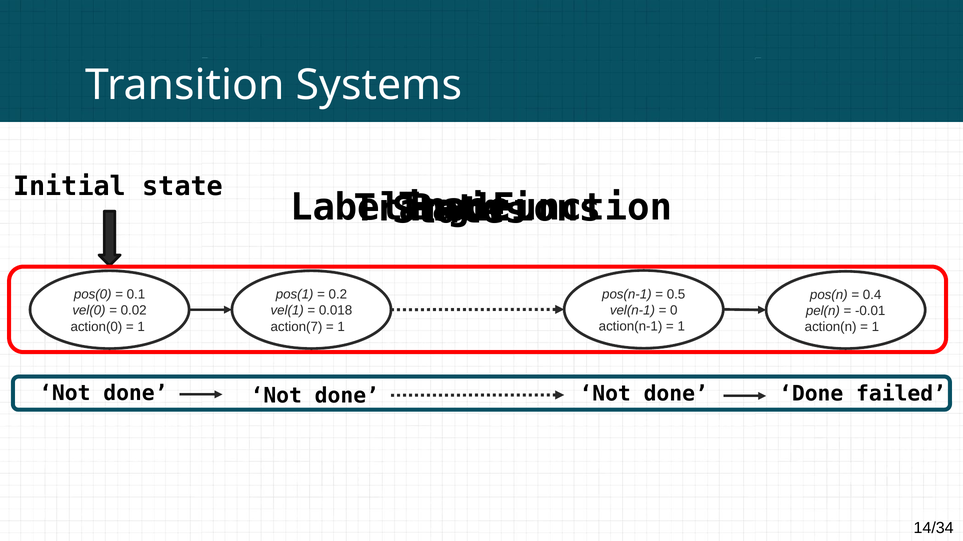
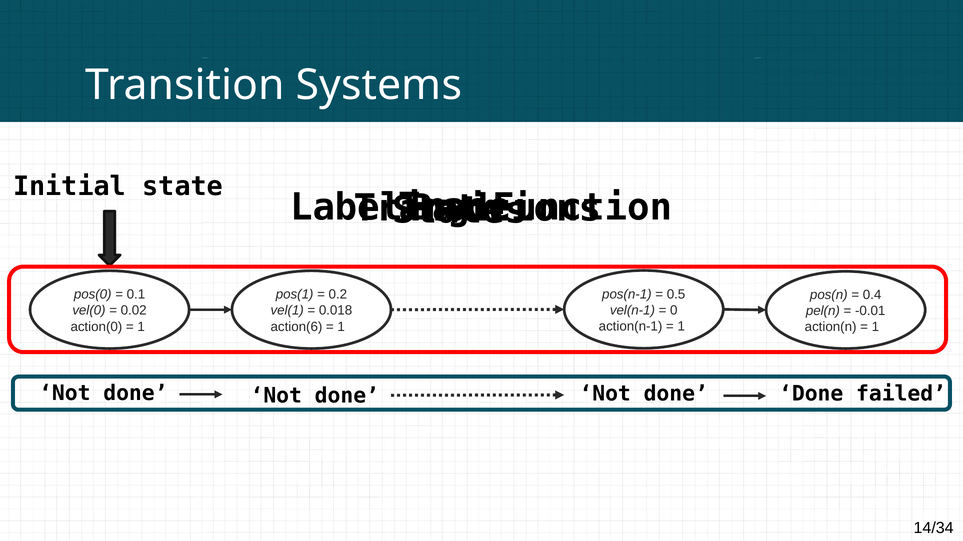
action(7: action(7 -> action(6 (296, 327)
